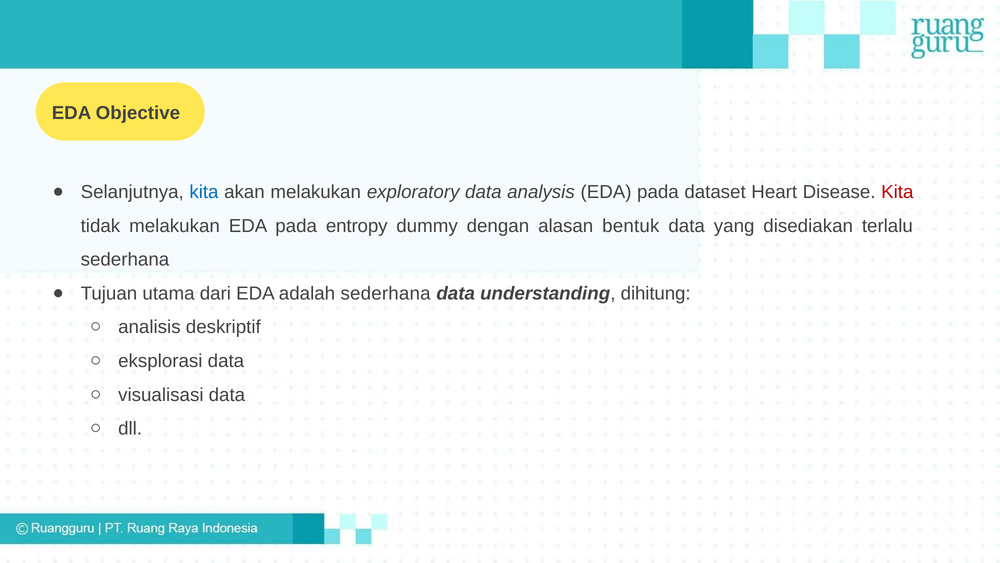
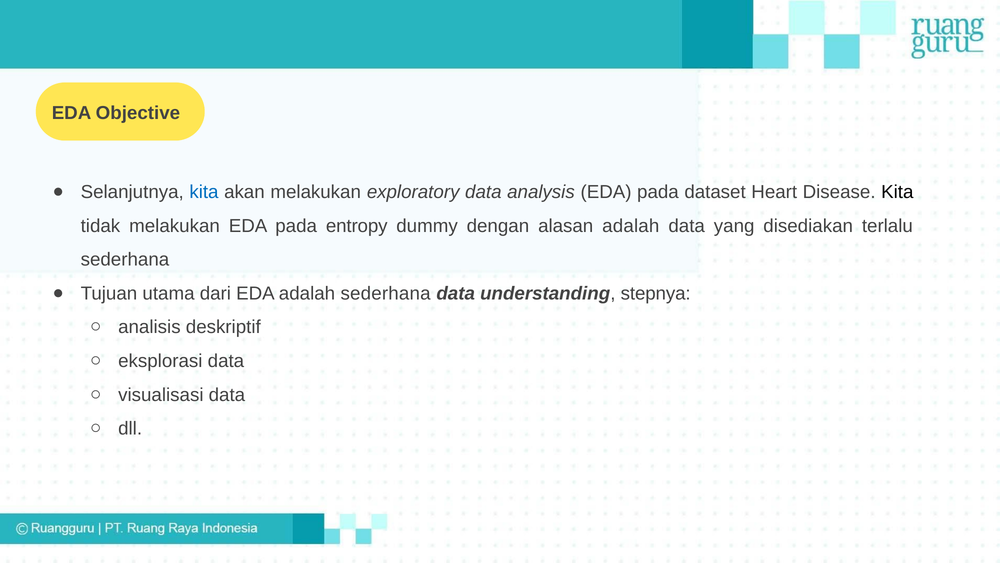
Kita colour: red -> black (897, 192)
alasan bentuk: bentuk -> adalah (631, 226)
dihitung: dihitung -> stepnya (656, 293)
